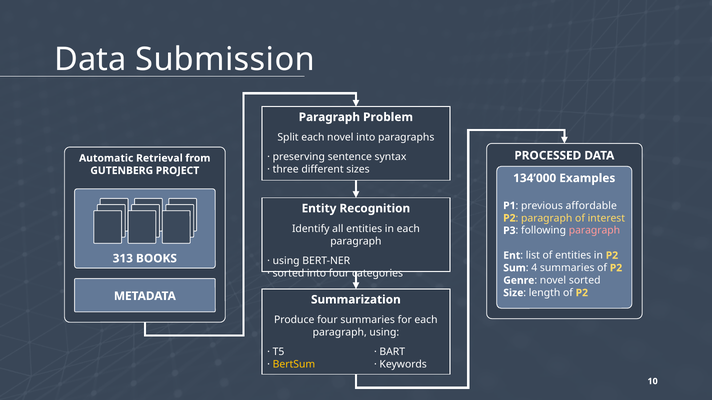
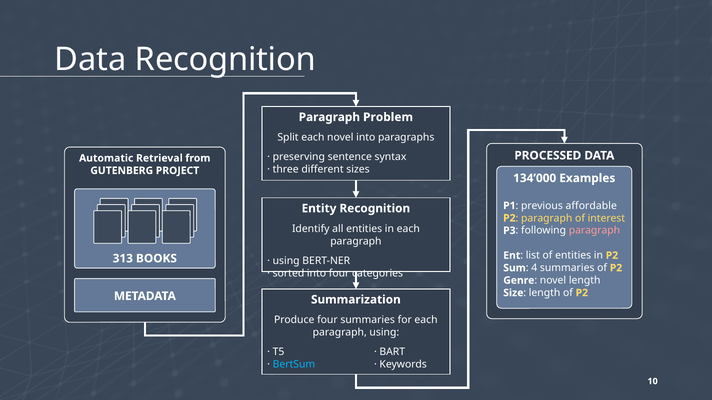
Data Submission: Submission -> Recognition (225, 60)
sorted: sorted -> length (585, 281)
BertSum colour: yellow -> light blue (294, 365)
